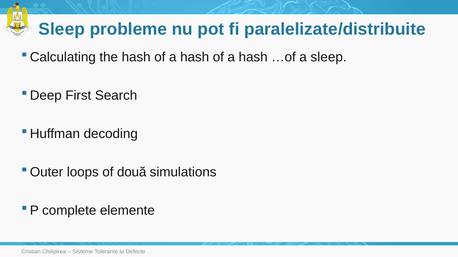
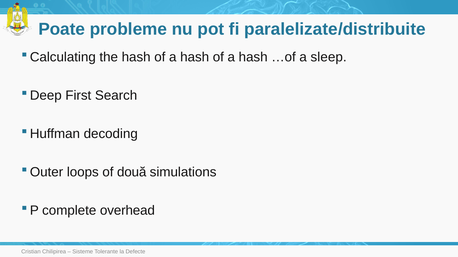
Sleep: Sleep -> Poate (62, 29)
elemente: elemente -> overhead (127, 211)
